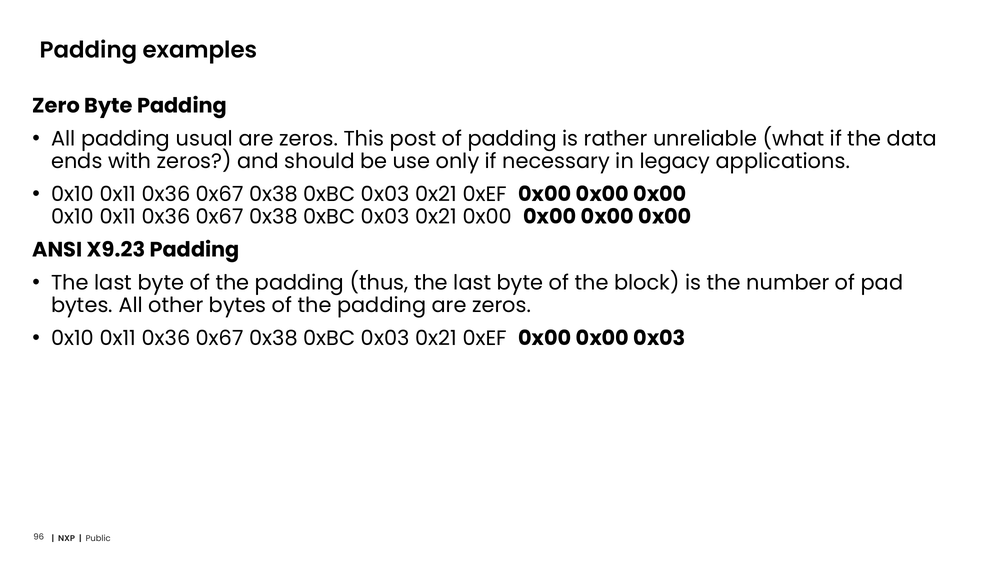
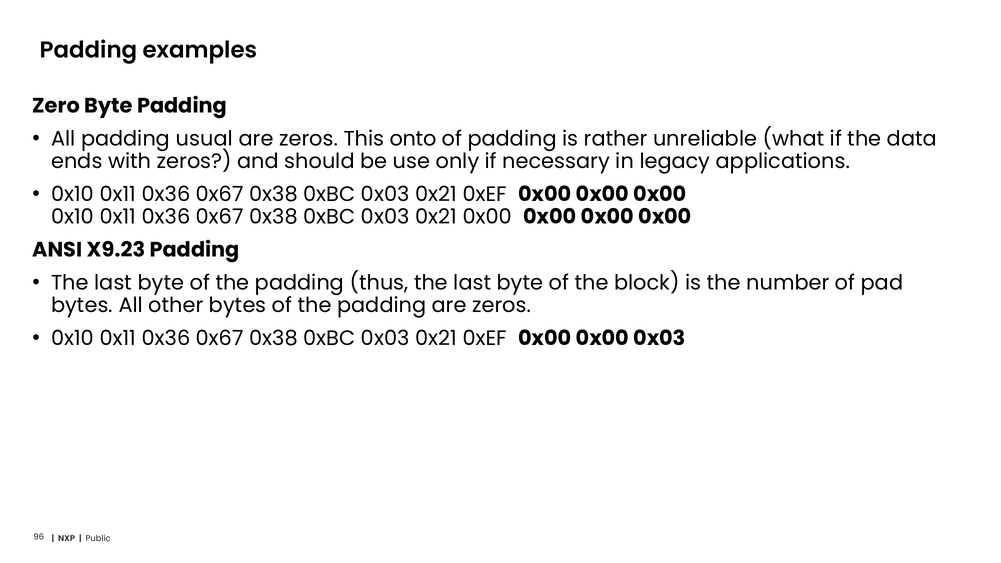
post: post -> onto (413, 139)
